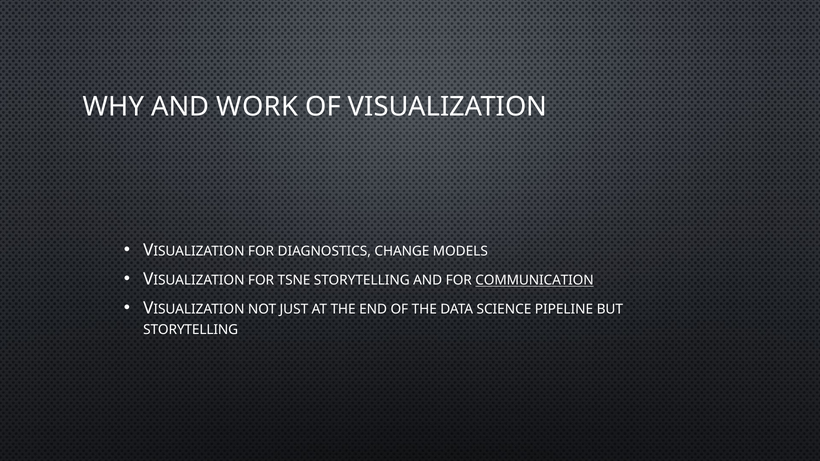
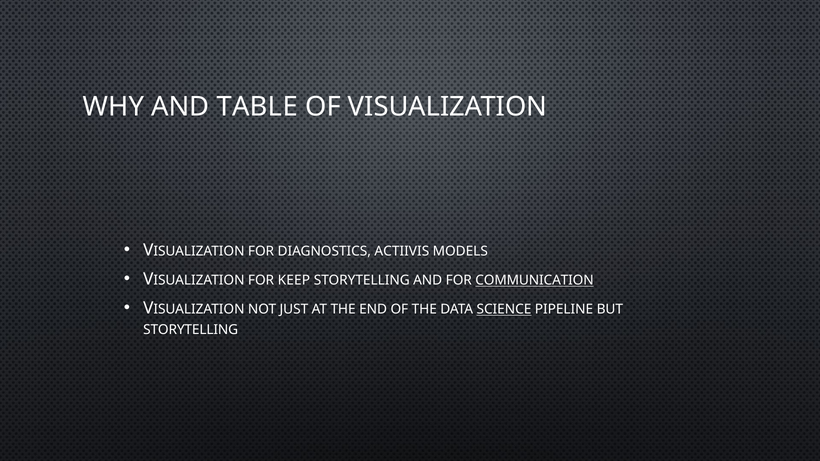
WORK: WORK -> TABLE (257, 107)
CHANGE: CHANGE -> ACTIIVIS (402, 251)
TSNE: TSNE -> KEEP (294, 280)
SCIENCE underline: none -> present (504, 310)
